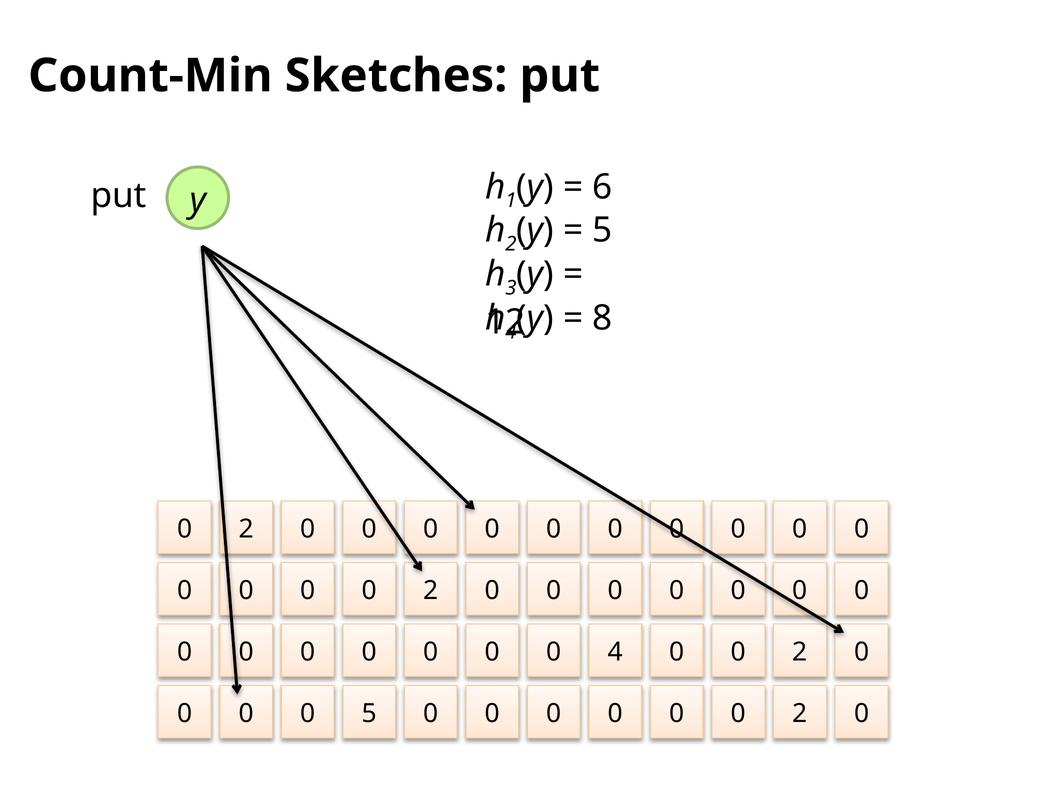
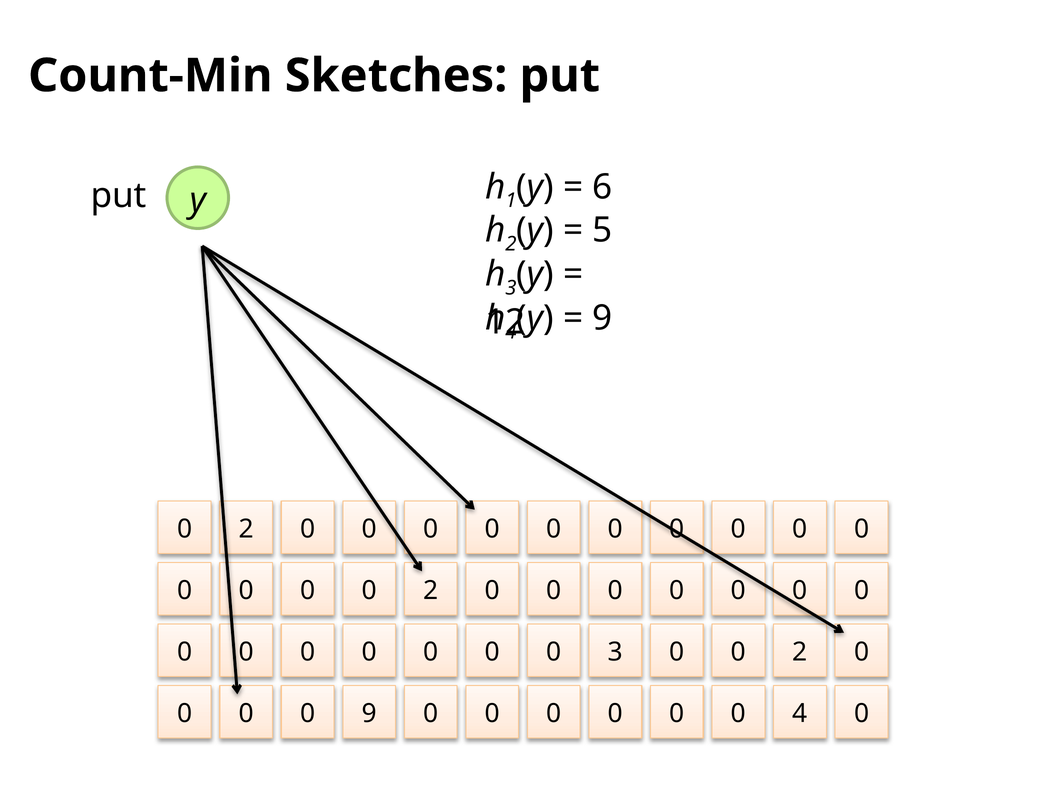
8: 8 -> 9 (602, 318)
0 4: 4 -> 3 (615, 652)
0 5: 5 -> 9 (369, 714)
2: 2 -> 4 (800, 714)
